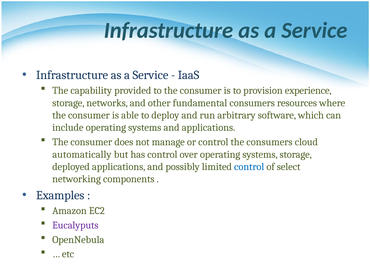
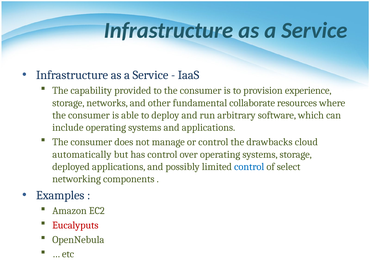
fundamental consumers: consumers -> collaborate (252, 103)
the consumers: consumers -> drawbacks (269, 142)
Eucalyputs colour: purple -> red (75, 225)
